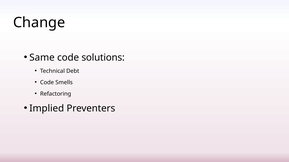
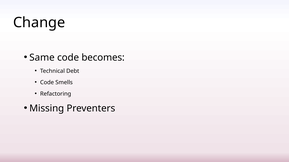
solutions: solutions -> becomes (103, 58)
Implied: Implied -> Missing (47, 109)
